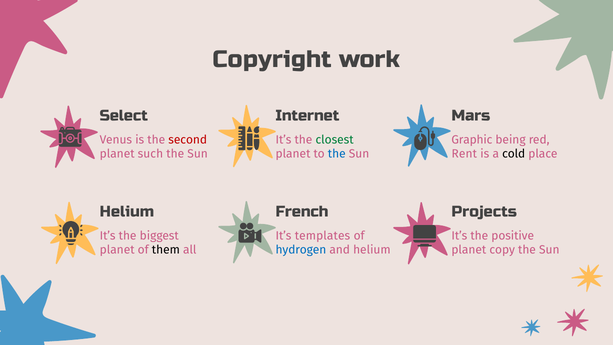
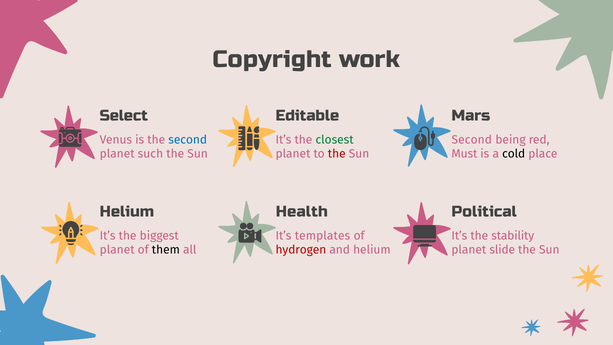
Internet: Internet -> Editable (307, 116)
second colour: red -> blue (188, 140)
Graphic: Graphic -> Second (472, 140)
the colour: blue -> red (337, 154)
Rent: Rent -> Must (464, 154)
French: French -> Health (302, 212)
Projects: Projects -> Political (484, 212)
positive: positive -> stability (513, 235)
hydrogen colour: blue -> red (301, 250)
copy: copy -> slide (502, 250)
